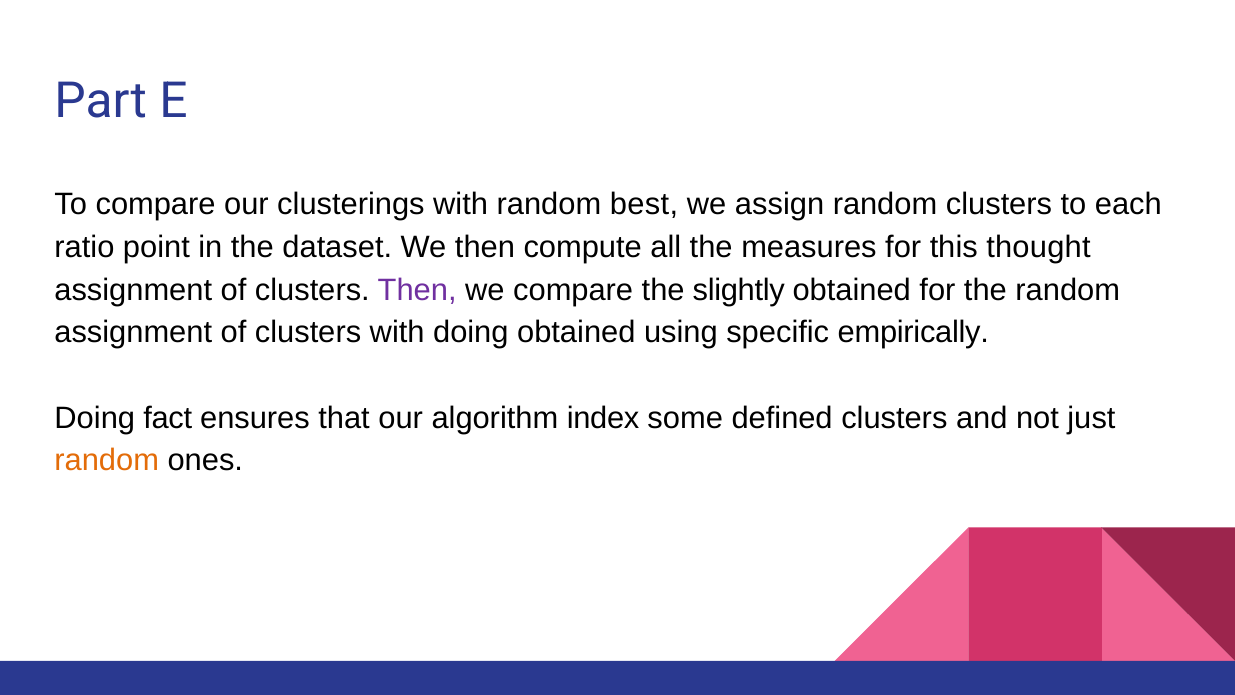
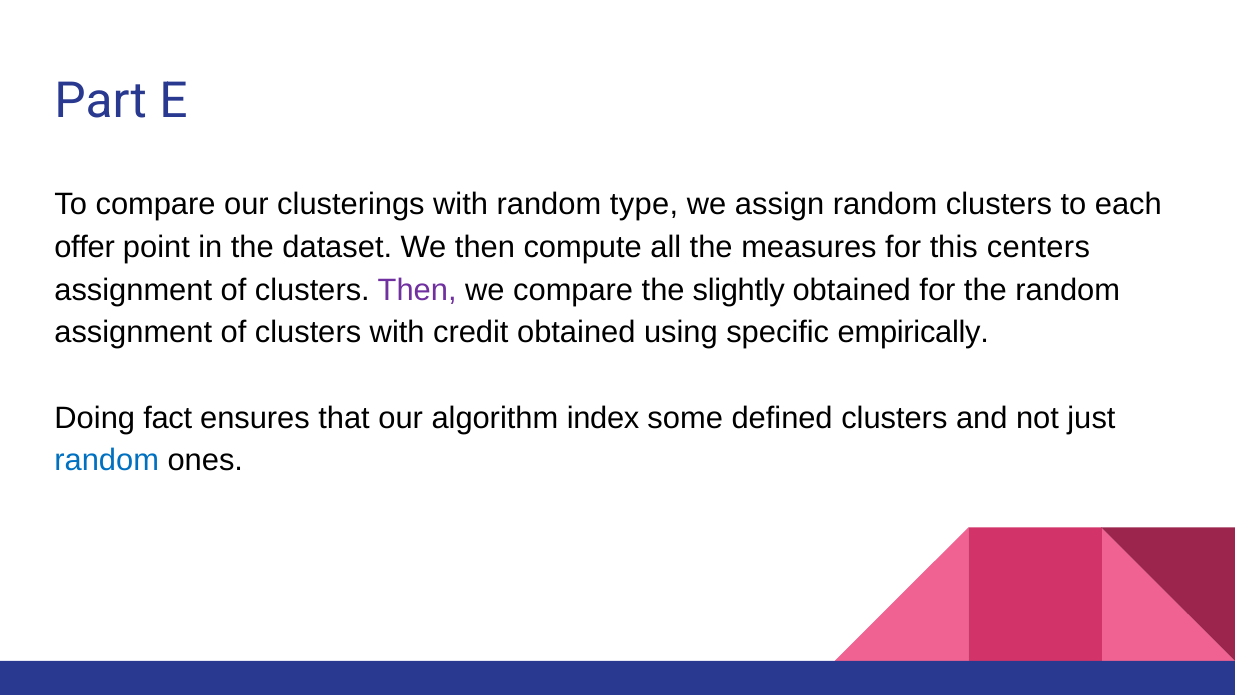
best: best -> type (644, 205)
ratio: ratio -> offer (85, 247)
thought: thought -> centers (1038, 247)
with doing: doing -> credit (471, 332)
random colour: orange -> blue (107, 460)
